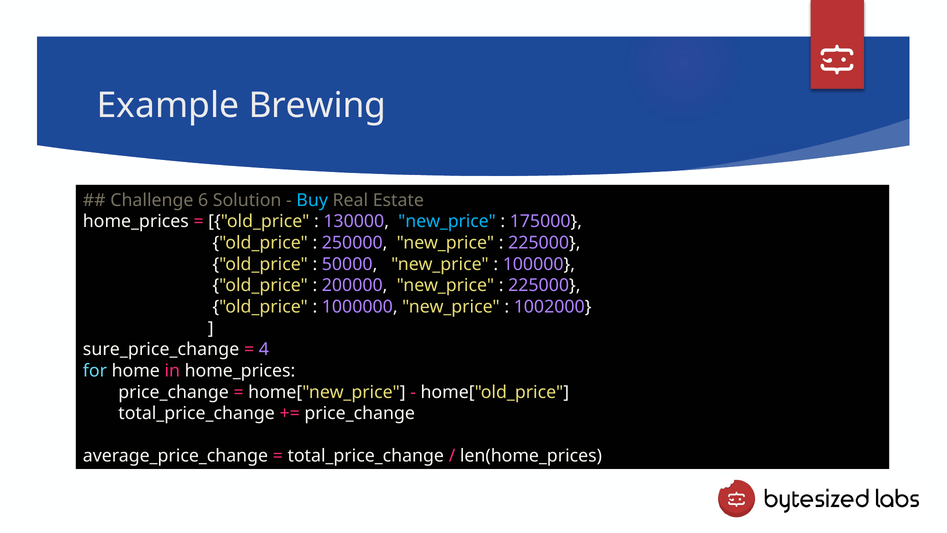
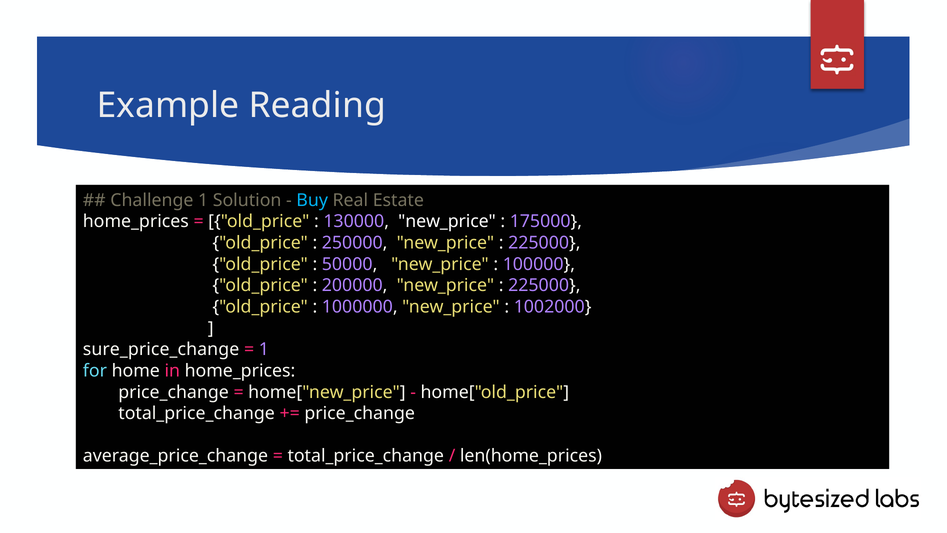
Brewing: Brewing -> Reading (317, 106)
Challenge 6: 6 -> 1 (203, 200)
new_price colour: light blue -> white (447, 221)
4: 4 -> 1 (264, 349)
